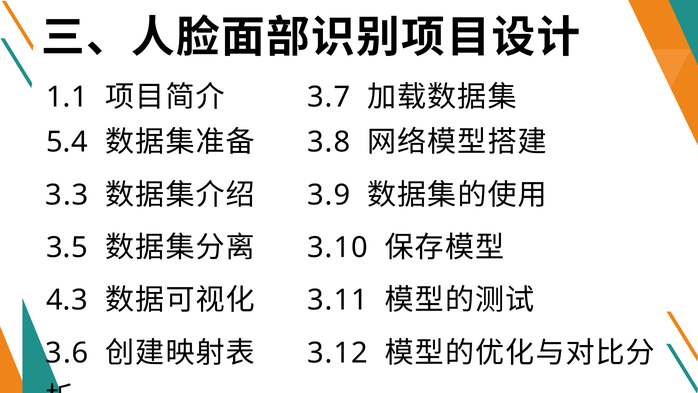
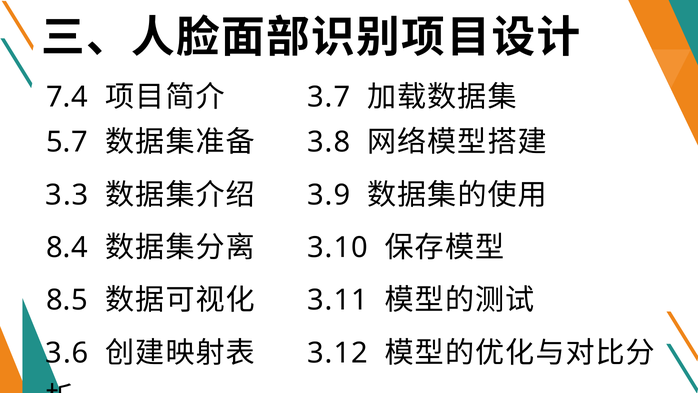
1.1: 1.1 -> 7.4 (67, 97)
5.4: 5.4 -> 5.7 (67, 142)
3.5: 3.5 -> 8.4 (67, 247)
4.3: 4.3 -> 8.5 (67, 300)
